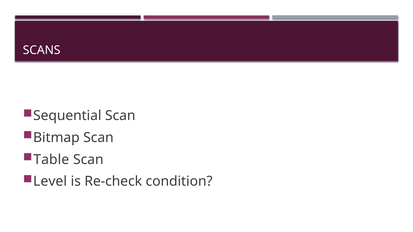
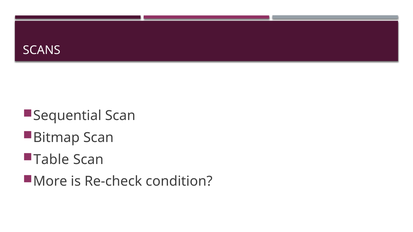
Level: Level -> More (50, 182)
